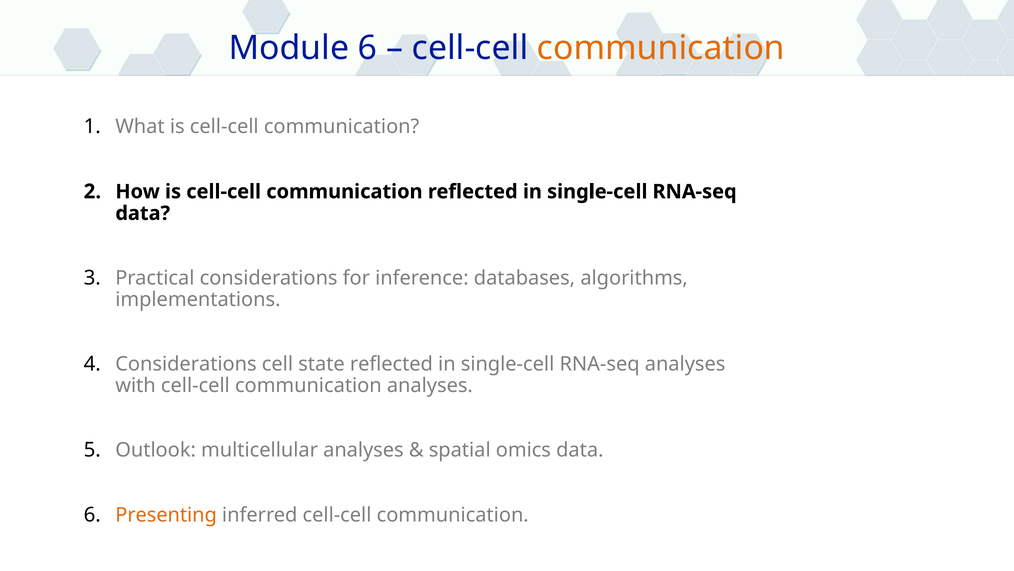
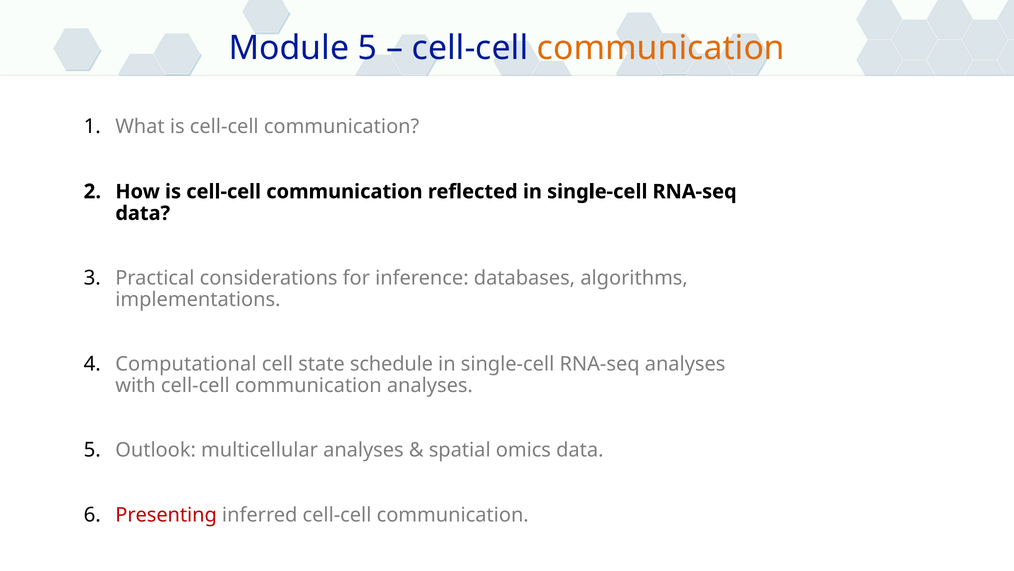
Module 6: 6 -> 5 (368, 48)
4 Considerations: Considerations -> Computational (186, 364)
state reflected: reflected -> schedule (391, 364)
Presenting colour: orange -> red (166, 514)
